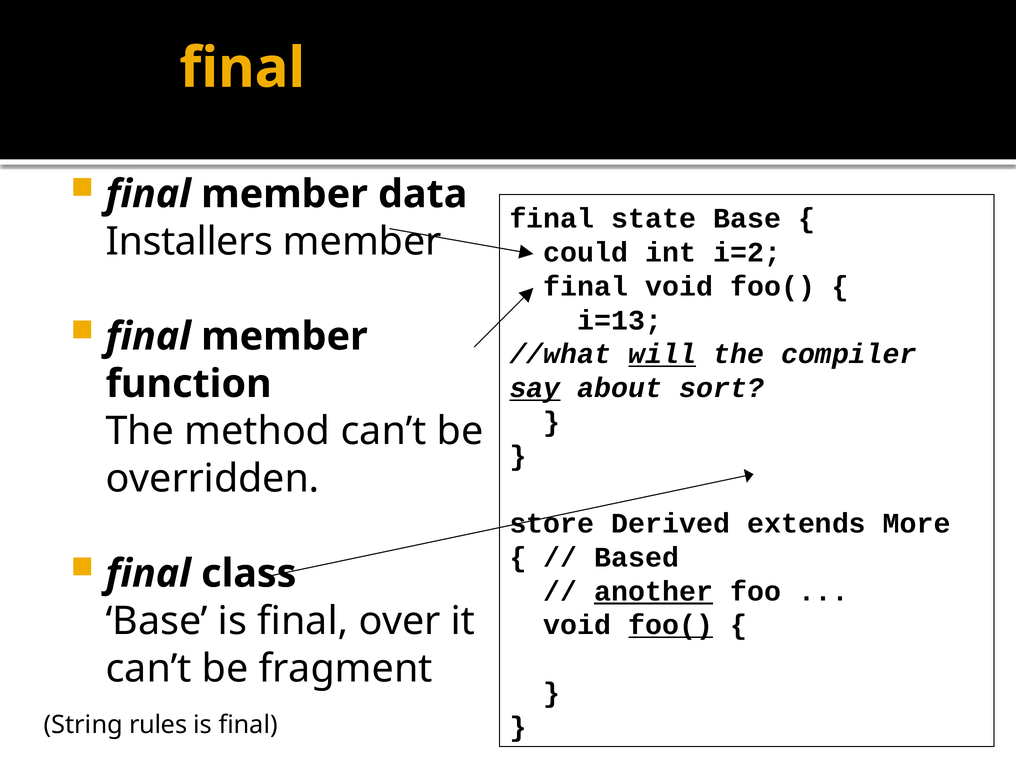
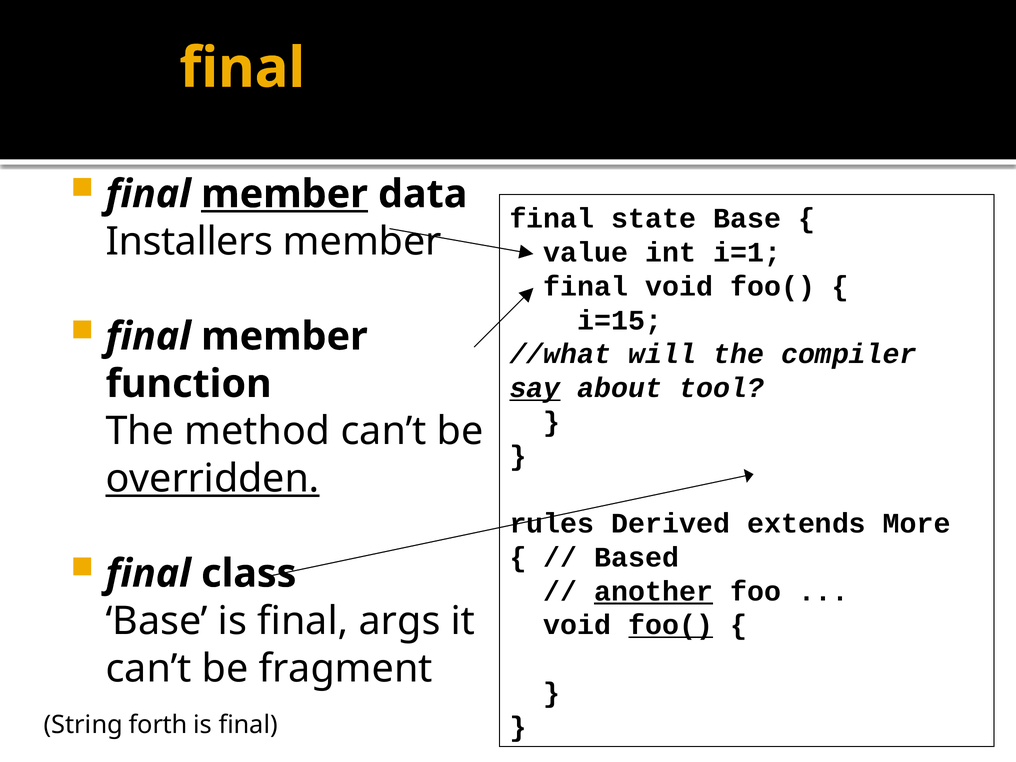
member underline: none -> present (285, 194)
could: could -> value (586, 252)
i=2: i=2 -> i=1 (747, 252)
i=13: i=13 -> i=15 (620, 320)
will underline: present -> none (662, 354)
sort: sort -> tool (722, 388)
overridden underline: none -> present (213, 479)
store: store -> rules (552, 524)
over: over -> args (400, 621)
rules: rules -> forth (158, 725)
